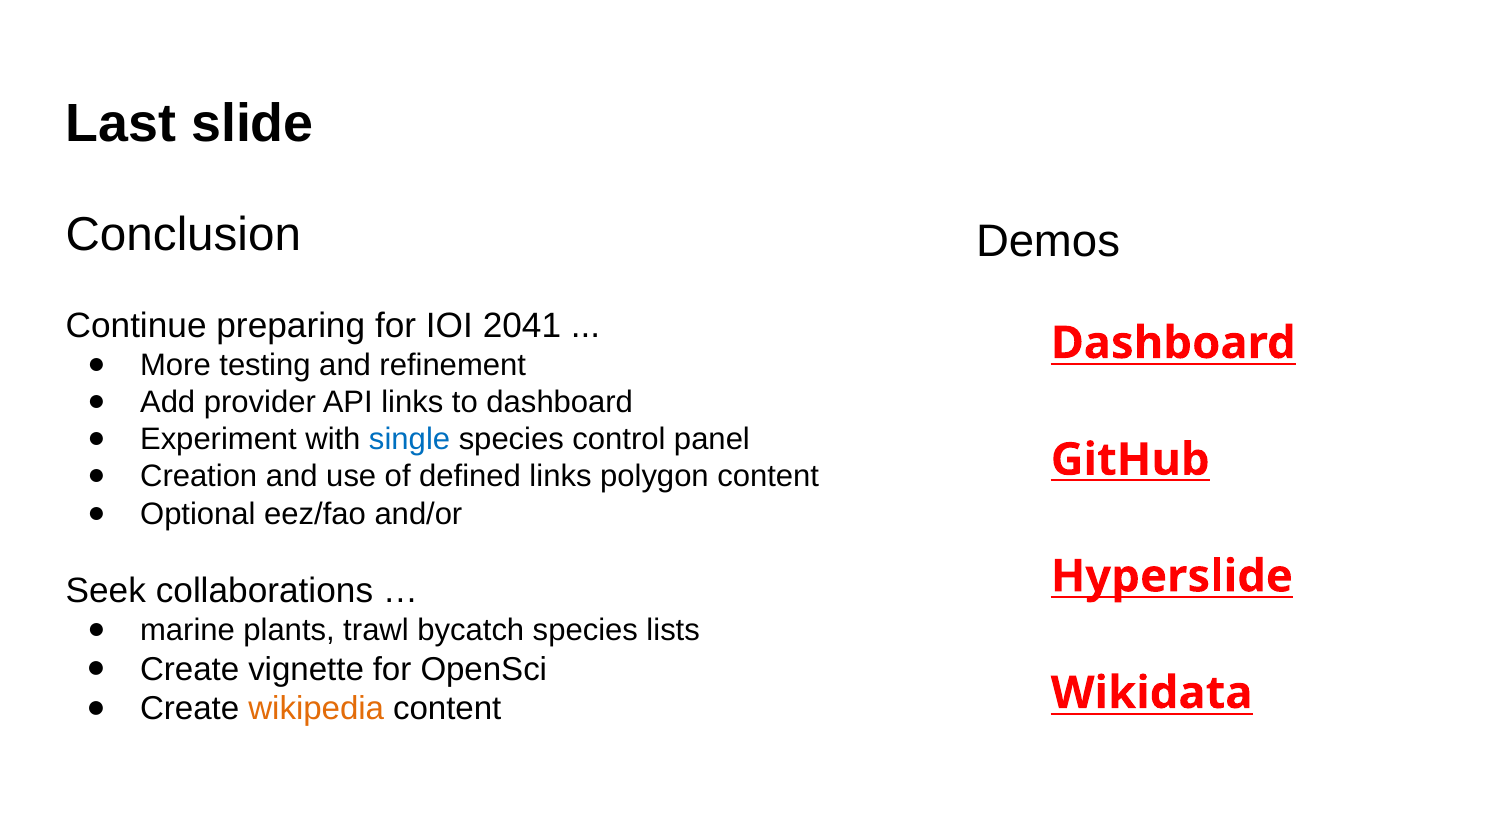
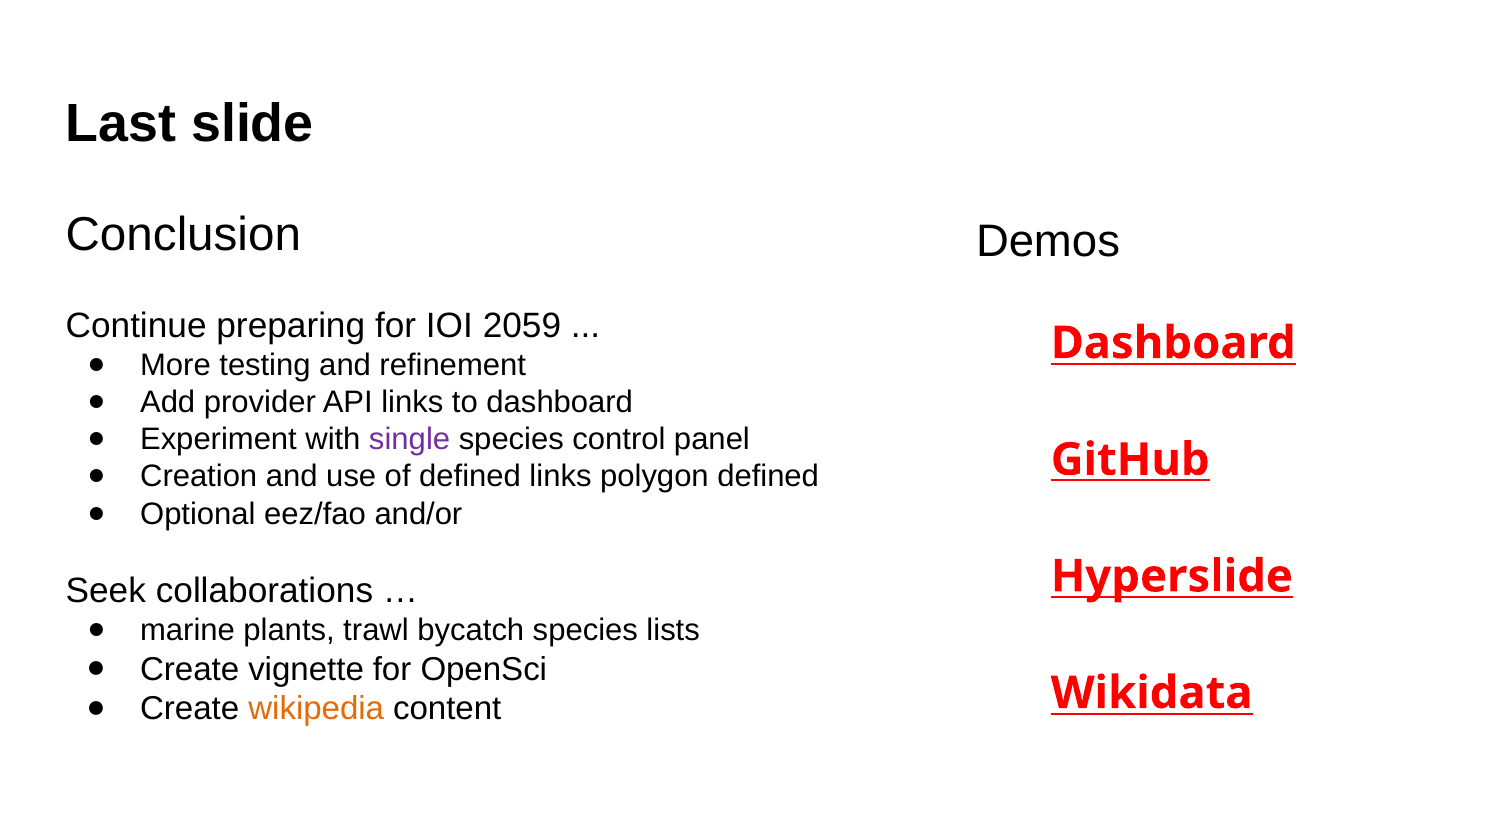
2041: 2041 -> 2059 (522, 326)
single colour: blue -> purple (410, 440)
polygon content: content -> defined (768, 477)
